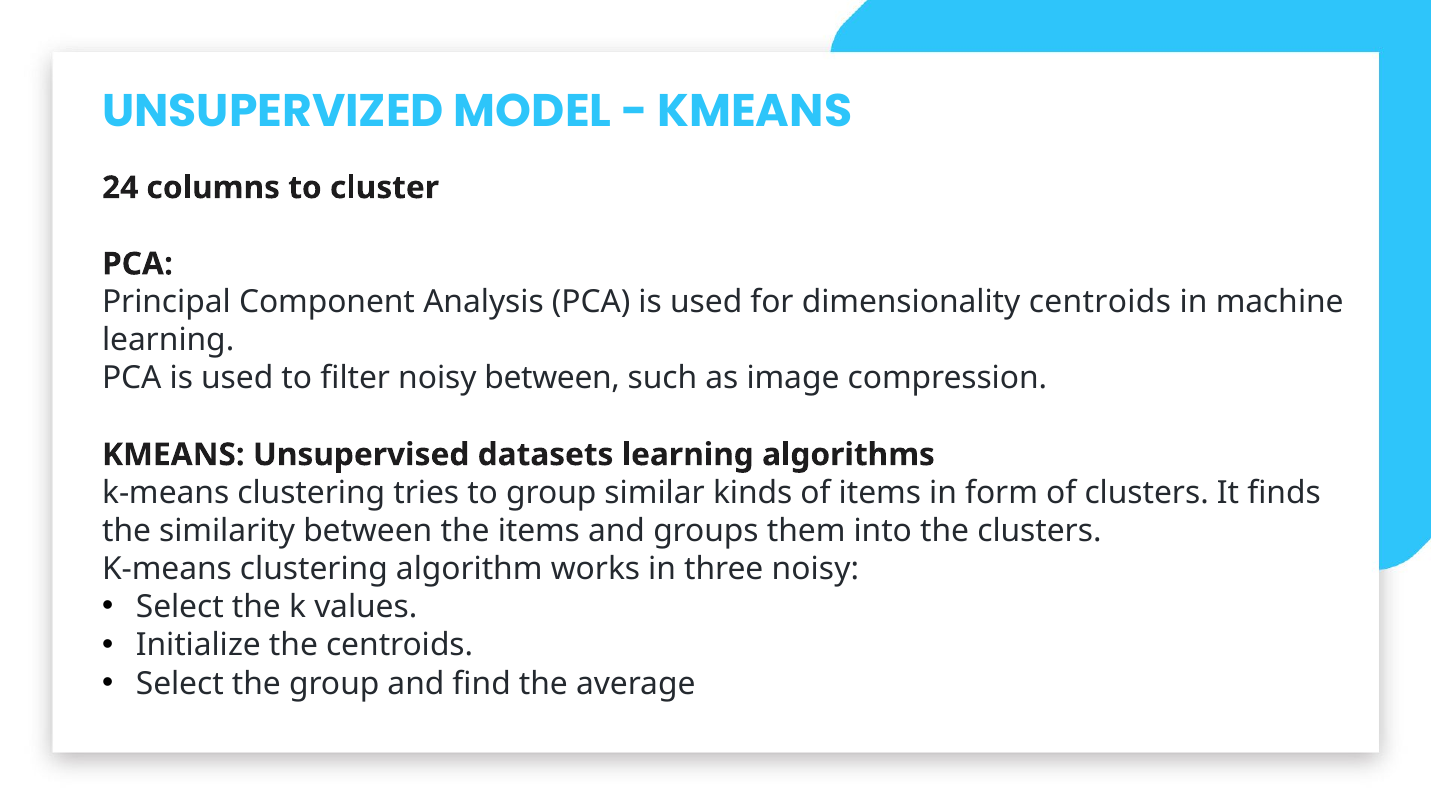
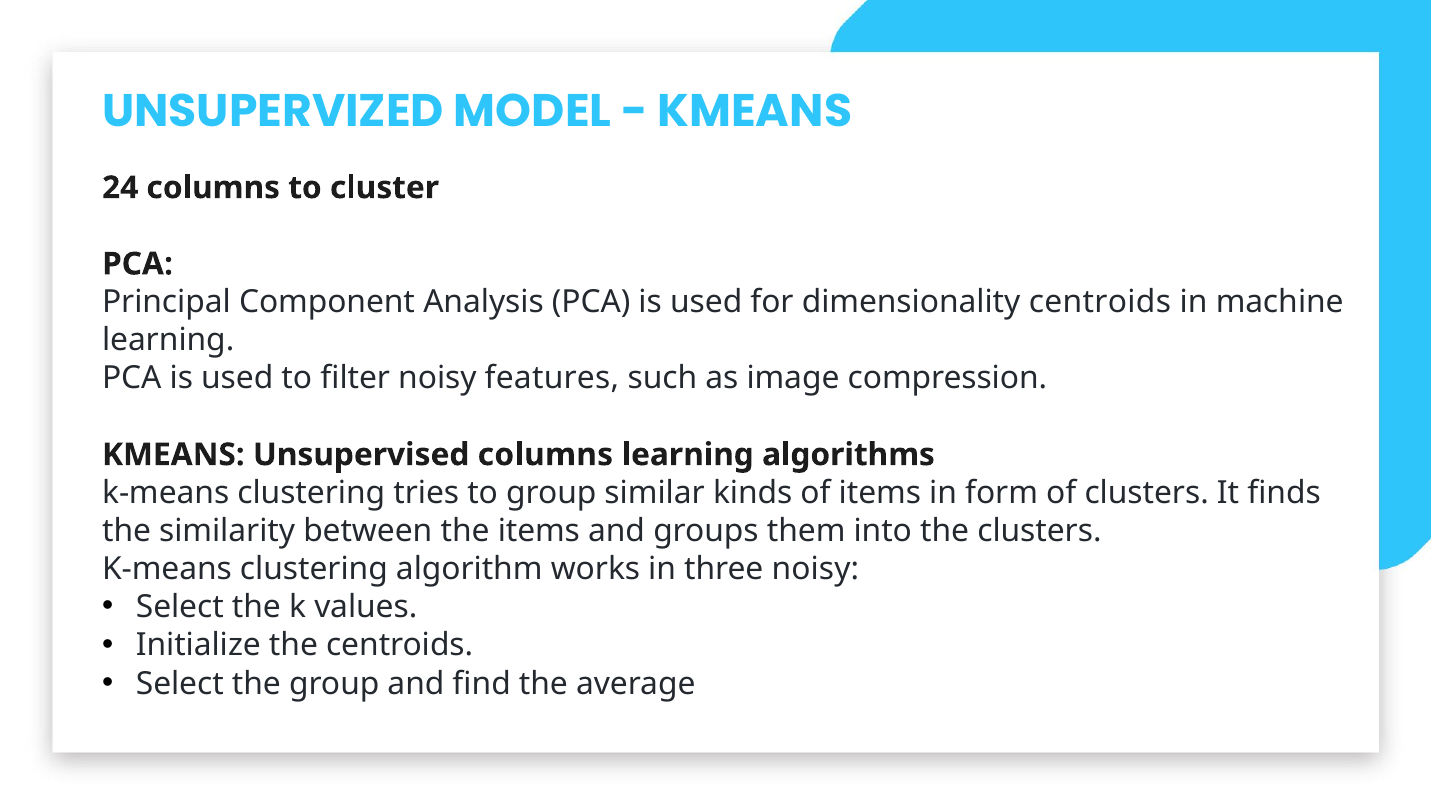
noisy between: between -> features (552, 378)
Unsupervised datasets: datasets -> columns (545, 455)
